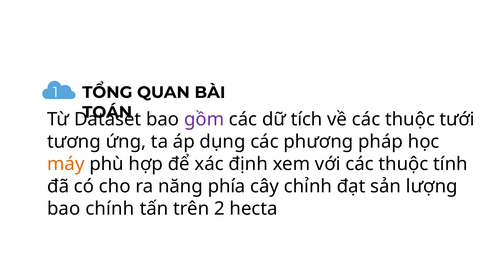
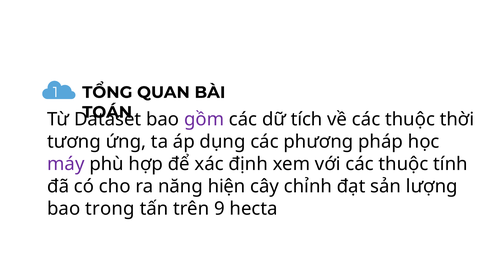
tưới: tưới -> thời (457, 120)
máy colour: orange -> purple (66, 164)
phía: phía -> hiện (227, 186)
chính: chính -> trong (110, 209)
2: 2 -> 9 (219, 209)
